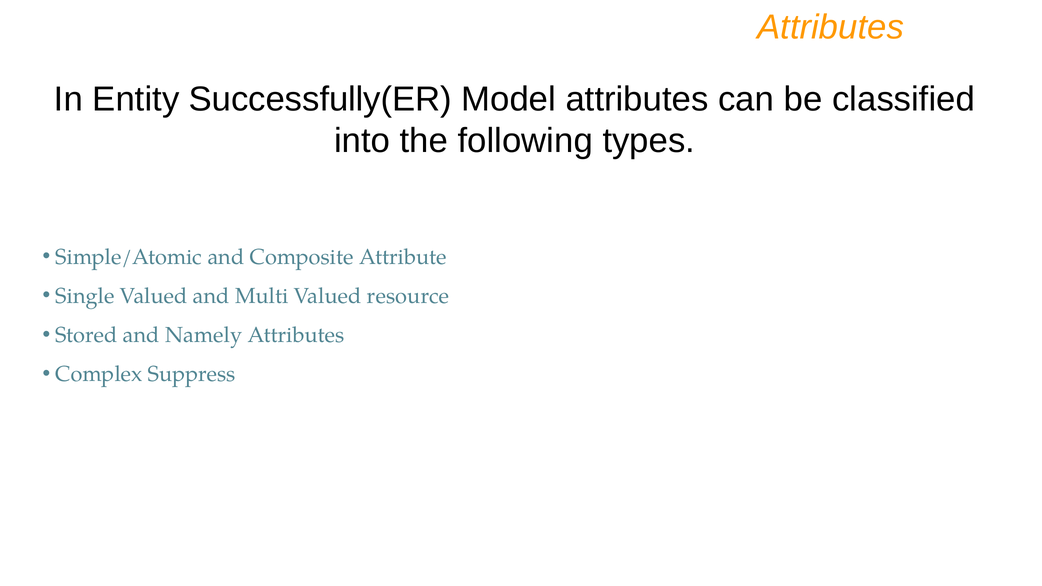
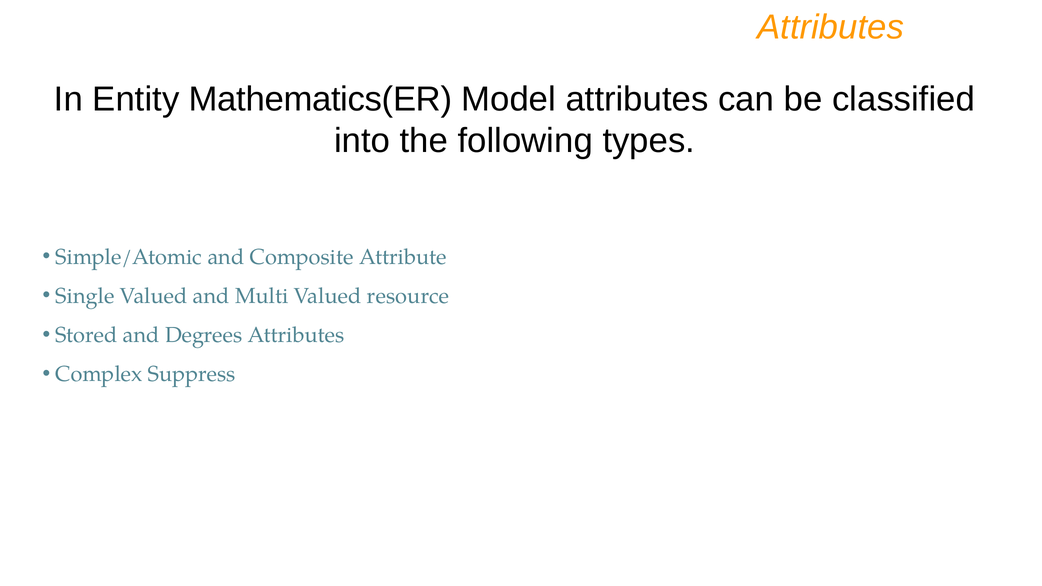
Successfully(ER: Successfully(ER -> Mathematics(ER (321, 99)
Namely: Namely -> Degrees (204, 335)
